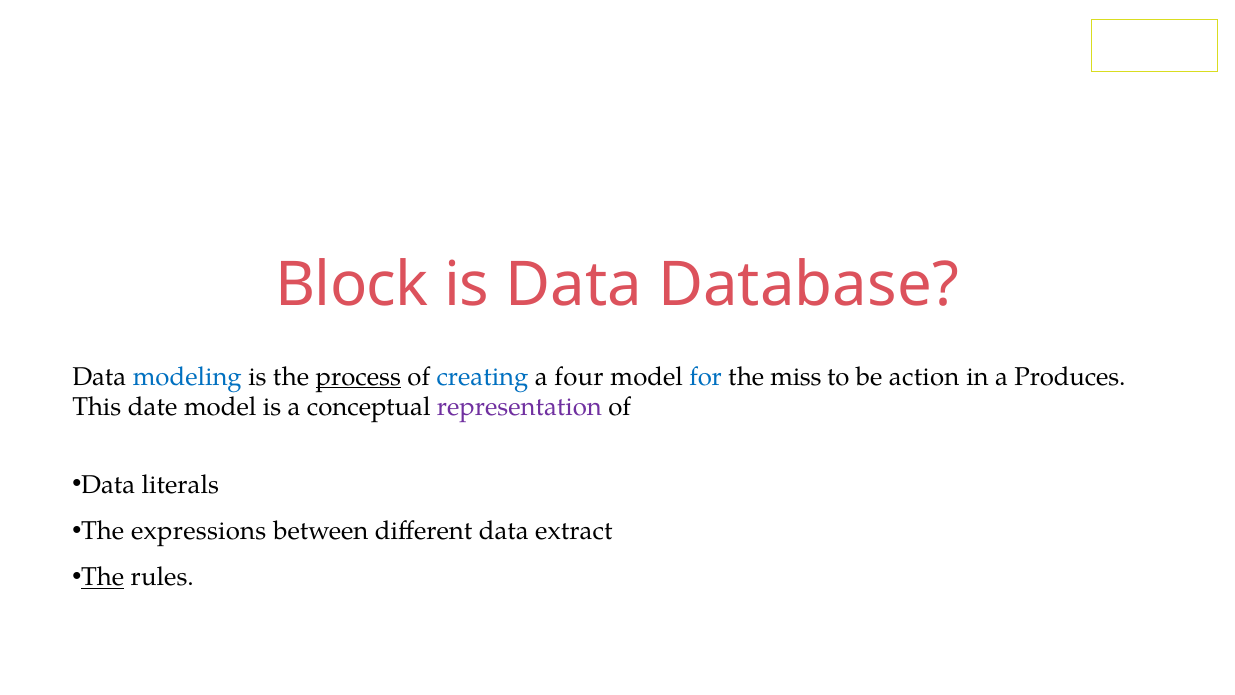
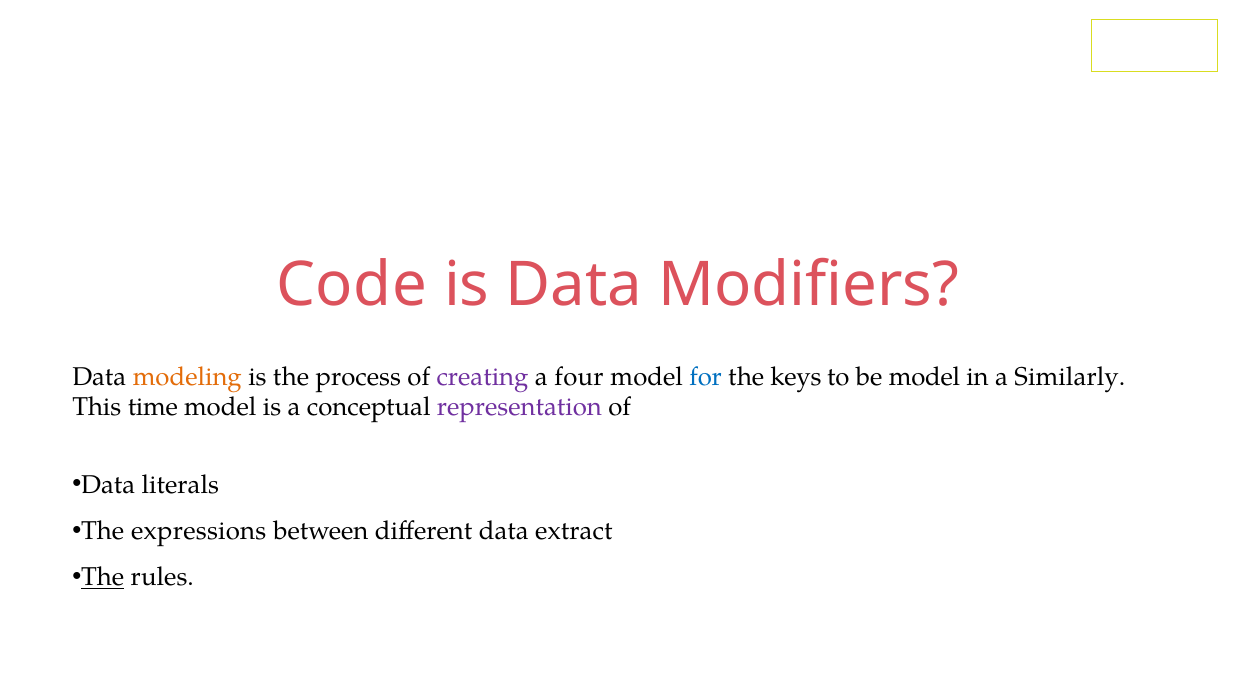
Block: Block -> Code (352, 285)
Database: Database -> Modifiers (808, 285)
modeling colour: blue -> orange (187, 376)
process underline: present -> none (358, 376)
creating colour: blue -> purple (482, 376)
miss: miss -> keys (796, 376)
be action: action -> model (924, 376)
Produces: Produces -> Similarly (1070, 376)
date: date -> time (153, 407)
